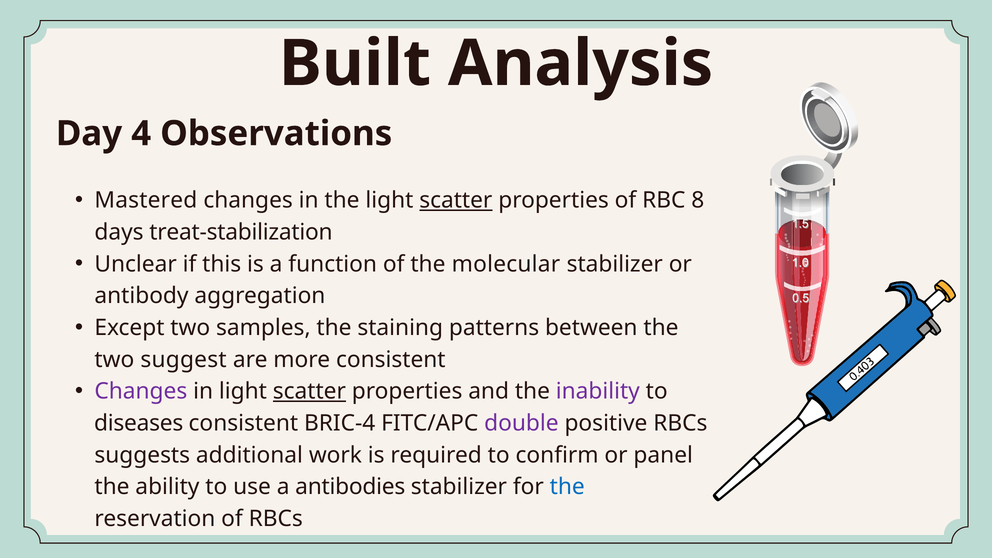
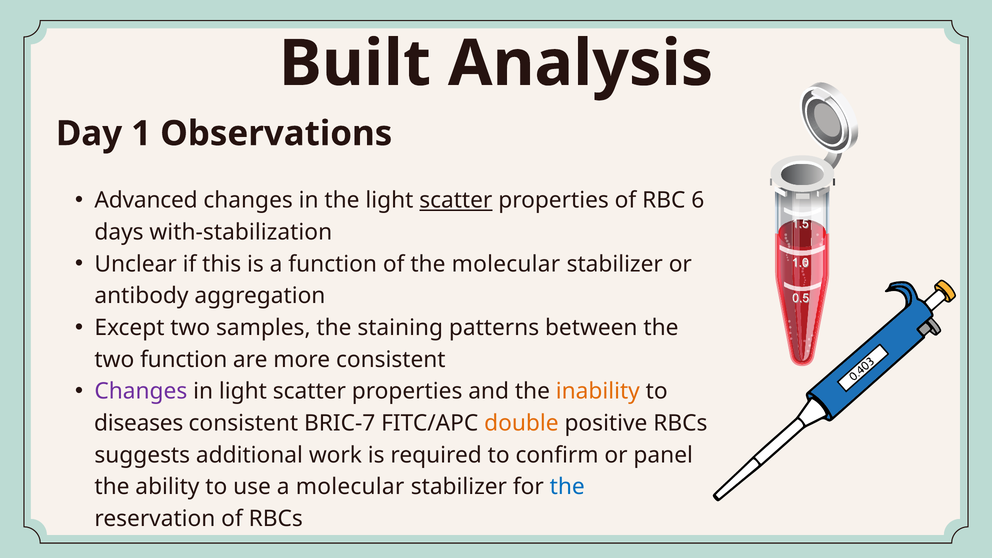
4: 4 -> 1 (141, 134)
Mastered: Mastered -> Advanced (146, 200)
8: 8 -> 6 (698, 200)
treat-stabilization: treat-stabilization -> with-stabilization (241, 232)
two suggest: suggest -> function (184, 360)
scatter underline: present -> none (309, 391)
inability colour: purple -> orange (598, 391)
BRIC-4: BRIC-4 -> BRIC-7 (340, 423)
double colour: purple -> orange (521, 423)
a antibodies: antibodies -> molecular (350, 487)
